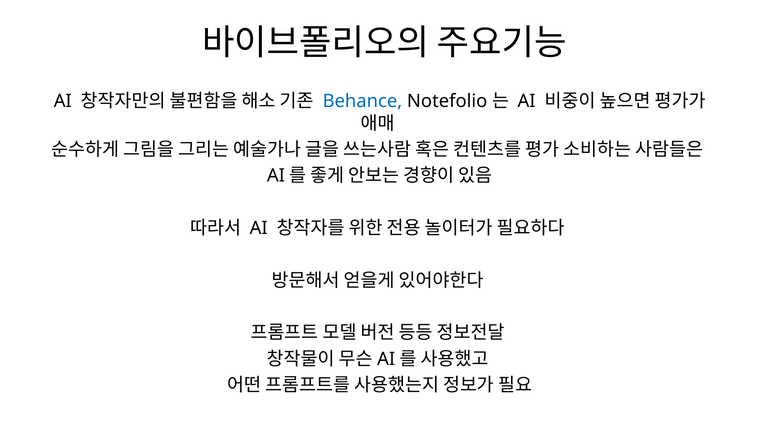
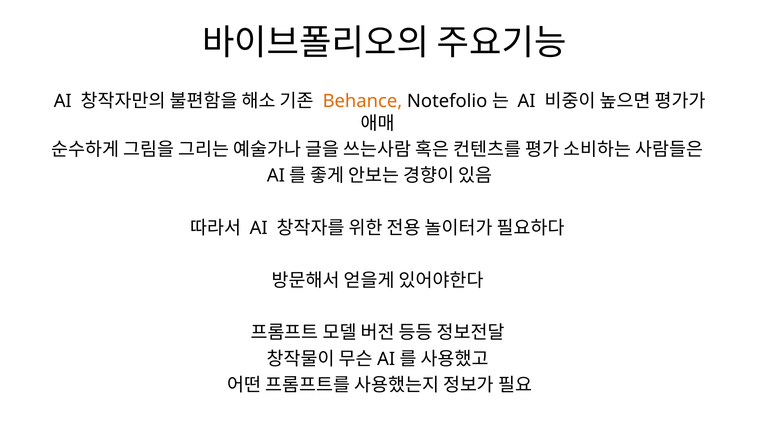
Behance colour: blue -> orange (362, 101)
